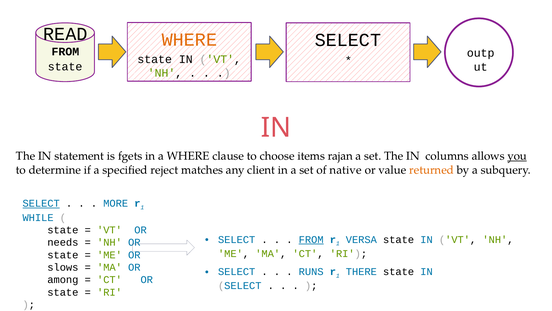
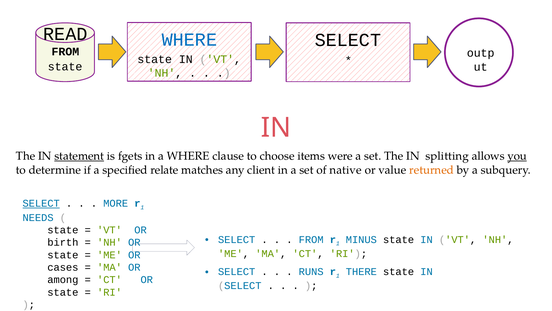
WHERE colour: orange -> blue (189, 40)
statement underline: none -> present (79, 156)
rajan: rajan -> were (340, 156)
columns: columns -> splitting (447, 156)
reject: reject -> relate (164, 170)
WHILE: WHILE -> NEEDS (38, 217)
FROM underline: present -> none (311, 239)
VERSA: VERSA -> MINUS (361, 239)
needs: needs -> birth (63, 242)
slows: slows -> cases (63, 267)
